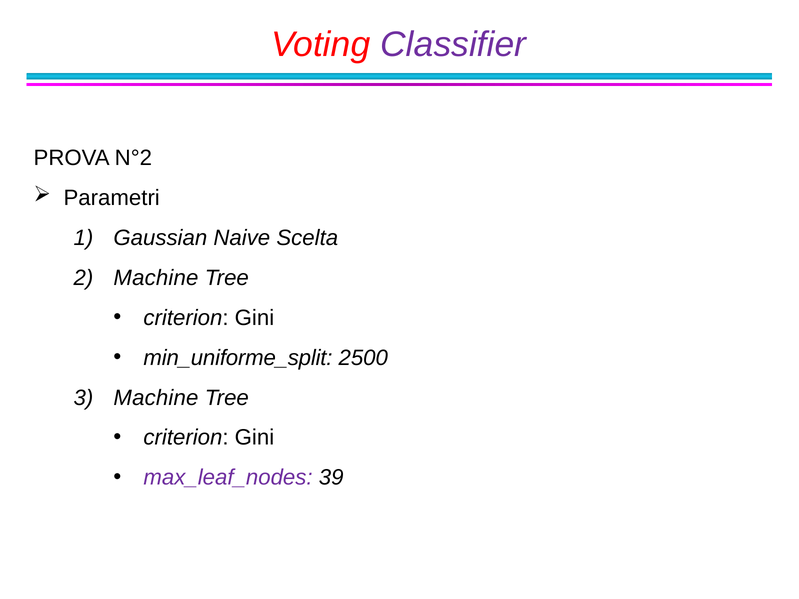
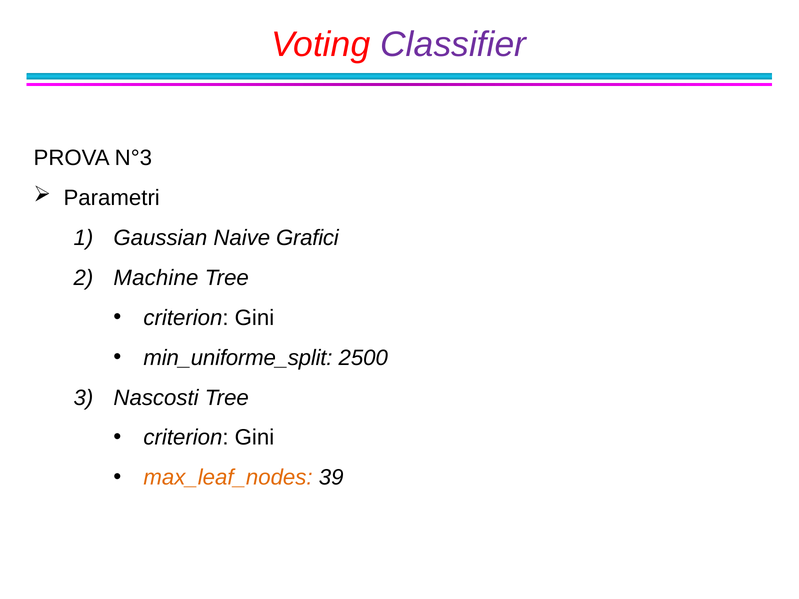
N°2: N°2 -> N°3 (133, 158)
Scelta: Scelta -> Grafici (307, 238)
Machine: Machine -> Nascosti (156, 398)
max_leaf_nodes colour: purple -> orange (228, 478)
